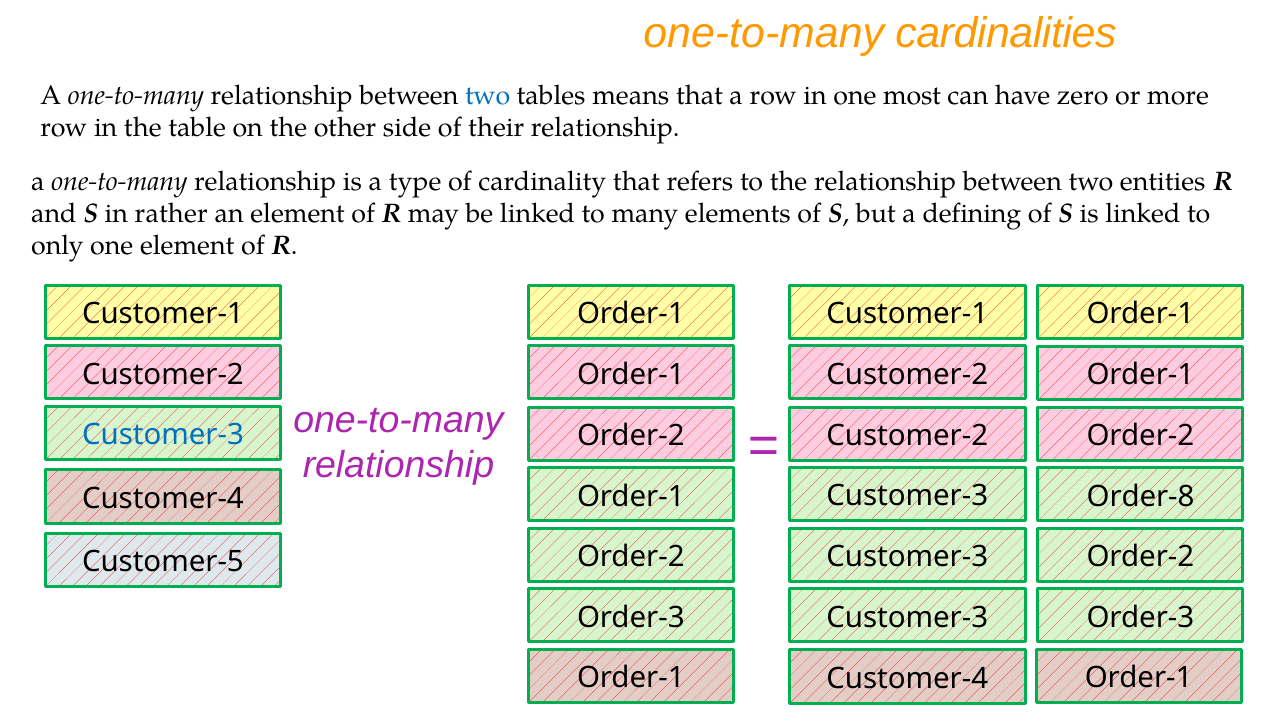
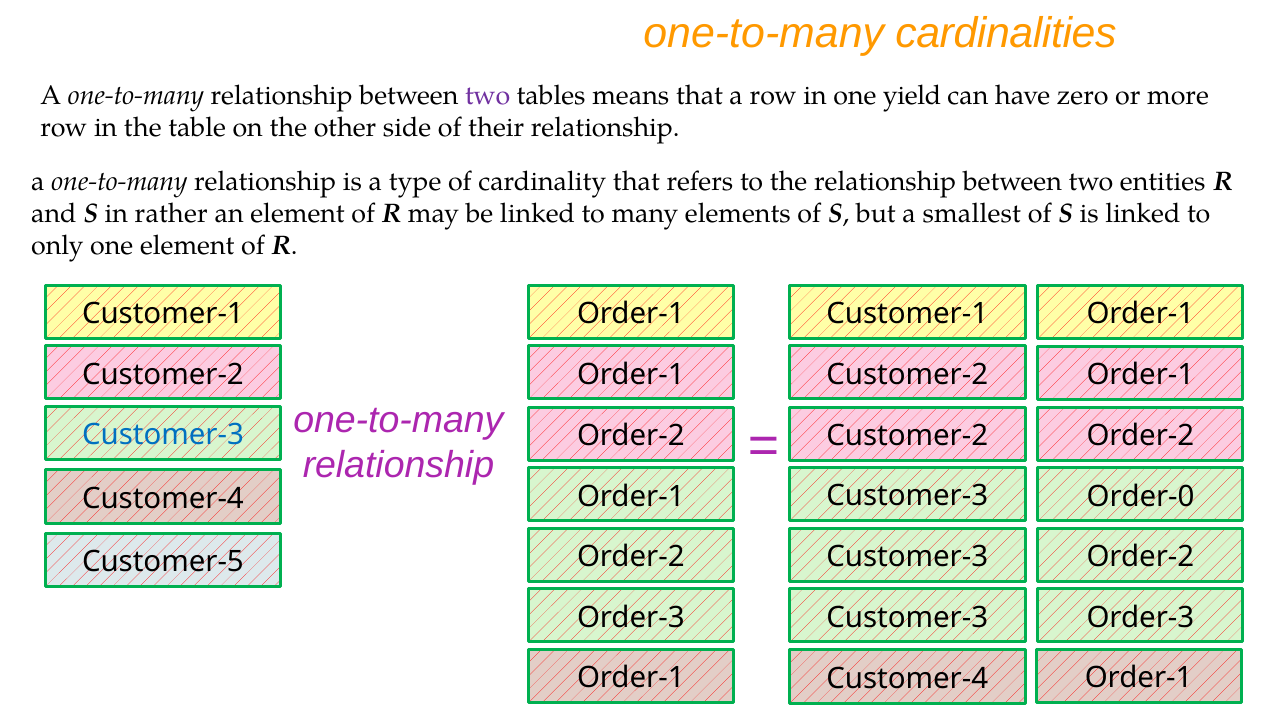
two colour: blue -> purple (488, 96)
most: most -> yield (912, 96)
defining: defining -> smallest (972, 214)
Order-8: Order-8 -> Order-0 (1141, 497)
